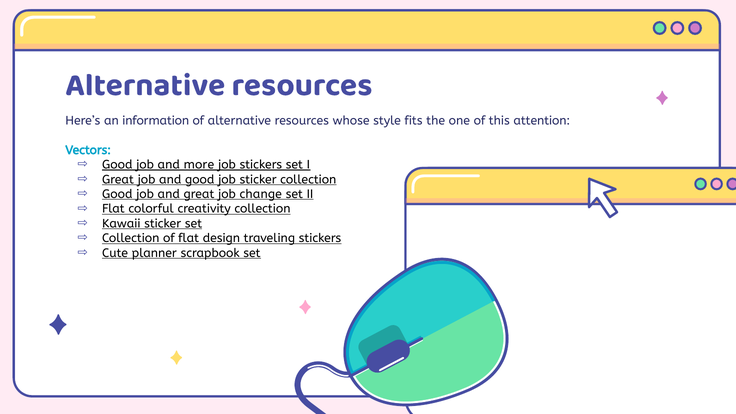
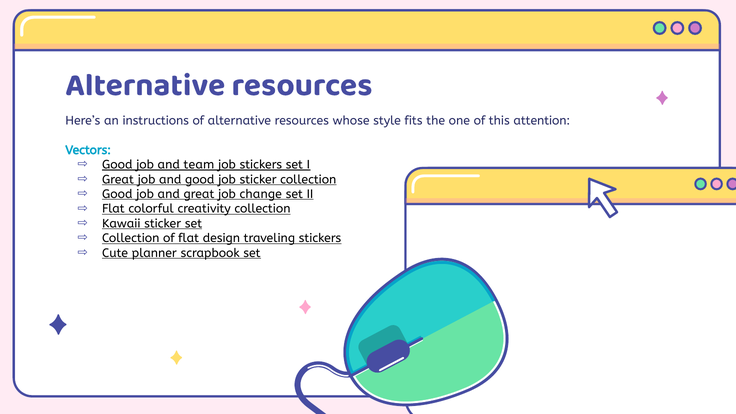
information: information -> instructions (156, 121)
more: more -> team (199, 165)
